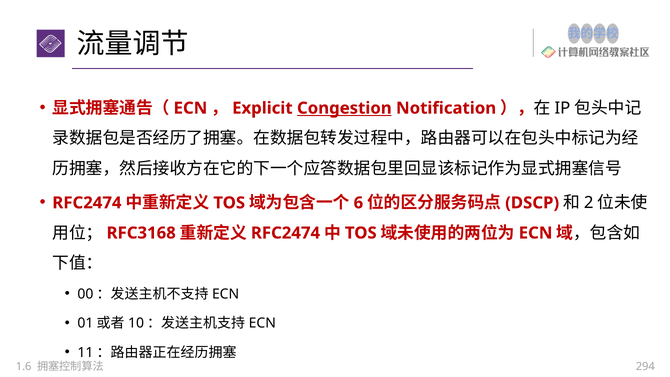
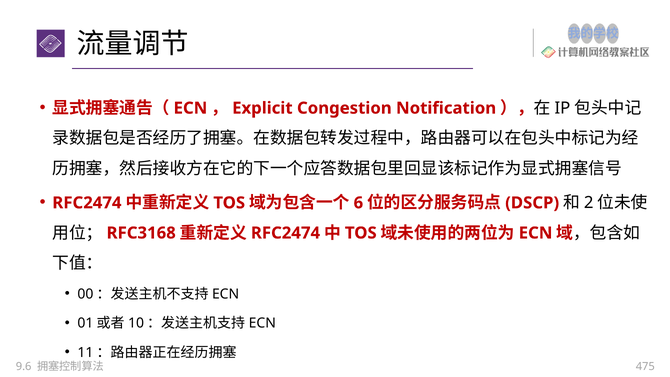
Congestion underline: present -> none (344, 108)
1.6: 1.6 -> 9.6 (24, 367)
294: 294 -> 475 (645, 367)
